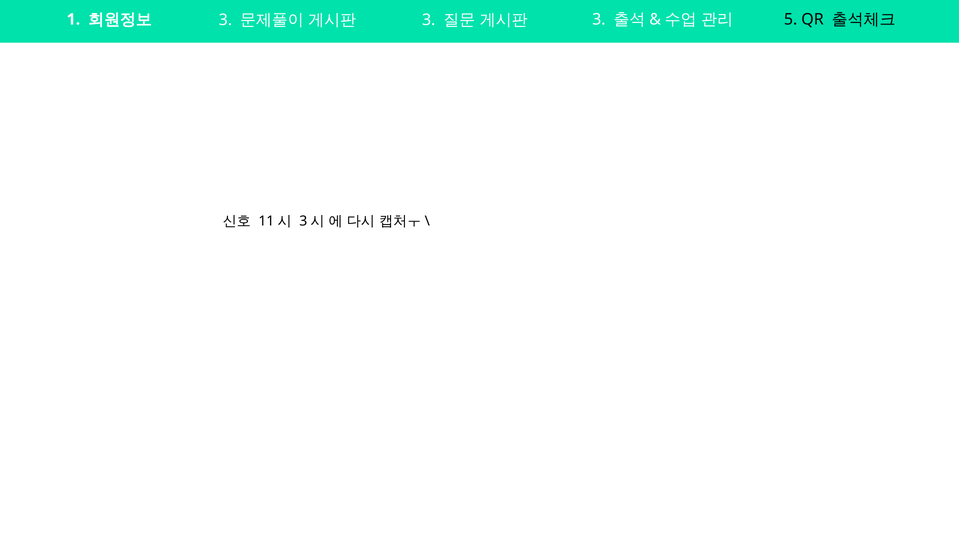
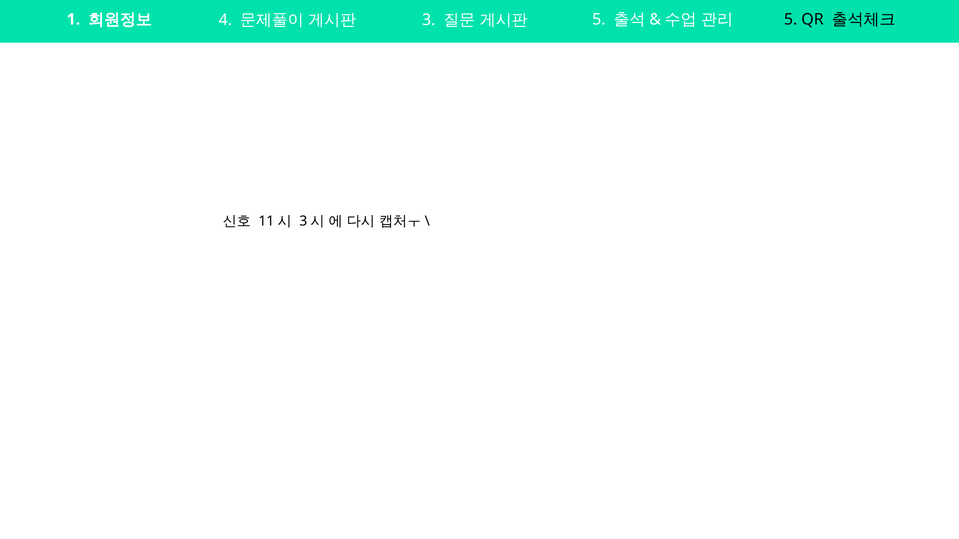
3: 3 -> 4 (225, 20)
3: 3 -> 5 (599, 19)
